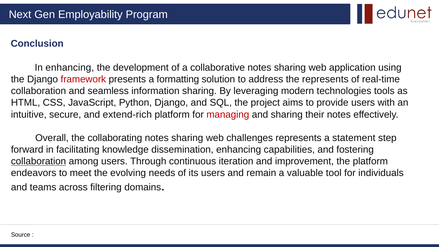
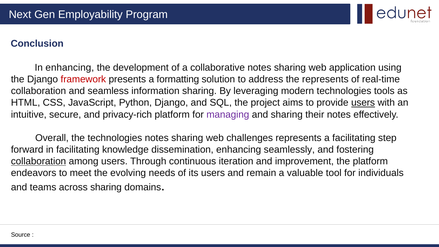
users underline: none -> present (363, 103)
extend-rich: extend-rich -> privacy-rich (127, 114)
managing colour: red -> purple (228, 114)
the collaborating: collaborating -> technologies (115, 138)
a statement: statement -> facilitating (354, 138)
capabilities: capabilities -> seamlessly (289, 150)
across filtering: filtering -> sharing (106, 187)
